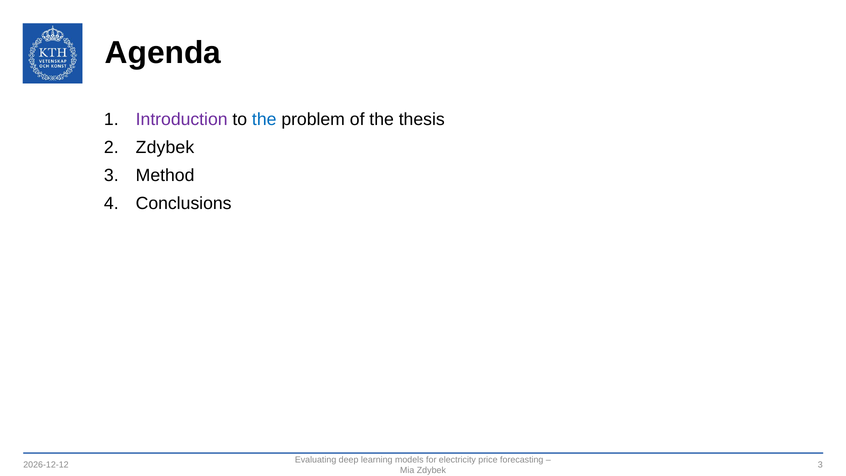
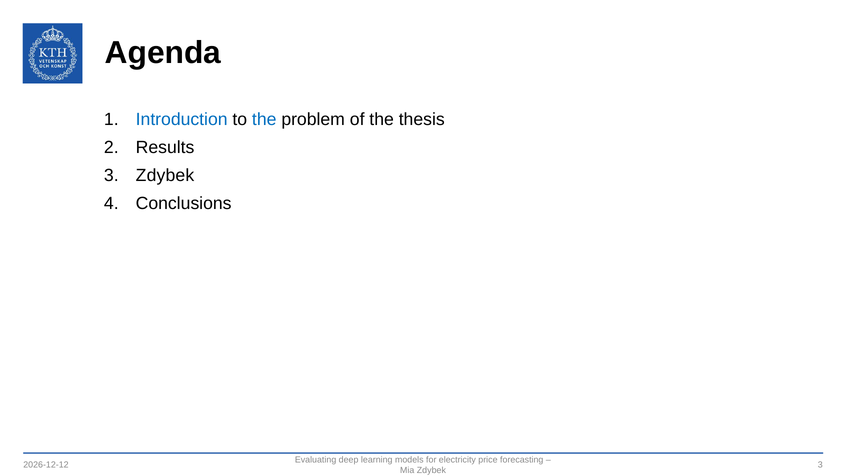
Introduction colour: purple -> blue (182, 120)
Zdybek: Zdybek -> Results (165, 147)
3 Method: Method -> Zdybek (165, 175)
